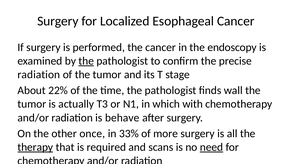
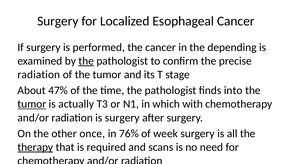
endoscopy: endoscopy -> depending (232, 47)
22%: 22% -> 47% (58, 91)
wall: wall -> into (233, 91)
tumor underline: none -> present (32, 104)
is behave: behave -> surgery (122, 118)
33%: 33% -> 76% (129, 134)
more: more -> week (166, 134)
need underline: present -> none (212, 147)
